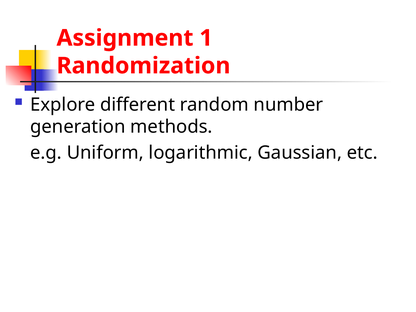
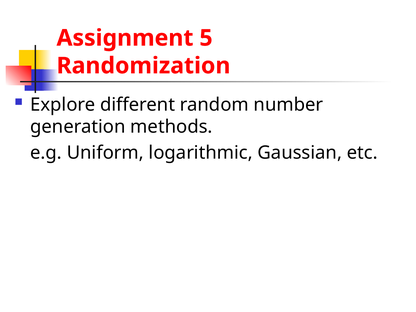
1: 1 -> 5 (206, 38)
